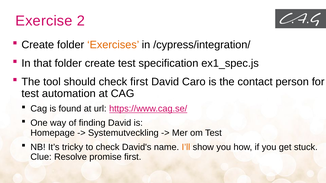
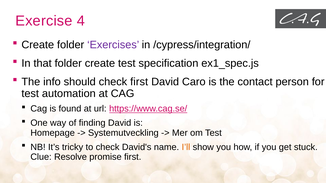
2: 2 -> 4 (81, 21)
Exercises colour: orange -> purple (113, 45)
tool: tool -> info (52, 82)
